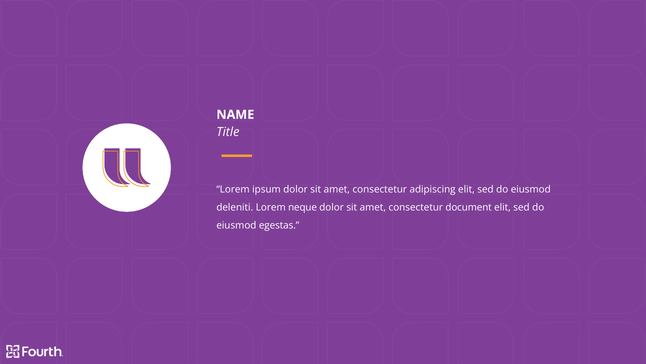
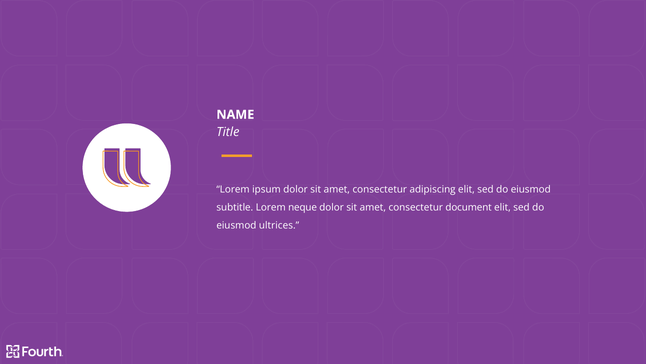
deleniti: deleniti -> subtitle (235, 207)
egestas: egestas -> ultrices (279, 225)
